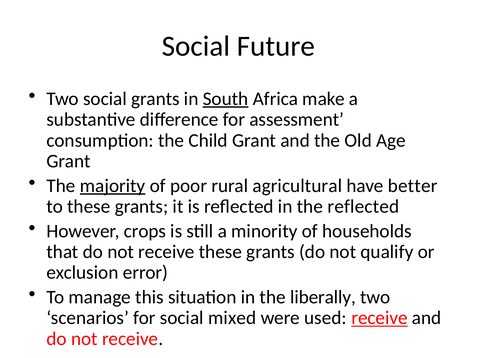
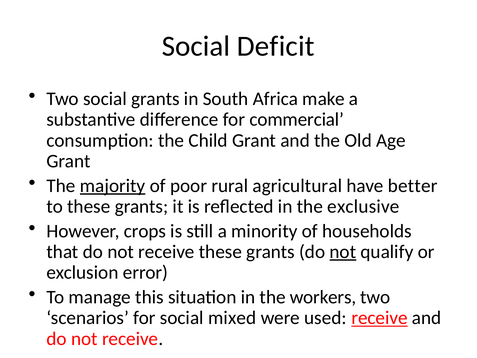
Future: Future -> Deficit (276, 46)
South underline: present -> none (226, 99)
assessment: assessment -> commercial (297, 119)
the reflected: reflected -> exclusive (363, 206)
not underline: none -> present (343, 252)
liberally: liberally -> workers (323, 297)
